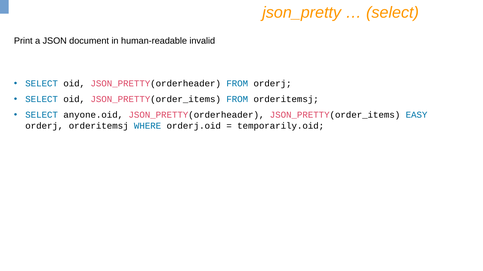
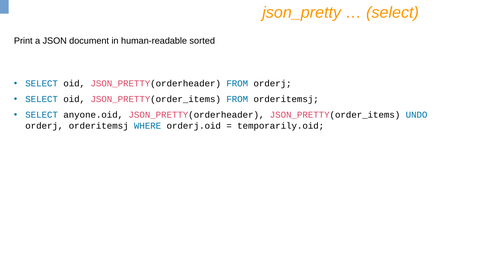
invalid: invalid -> sorted (202, 41)
EASY: EASY -> UNDO (417, 115)
